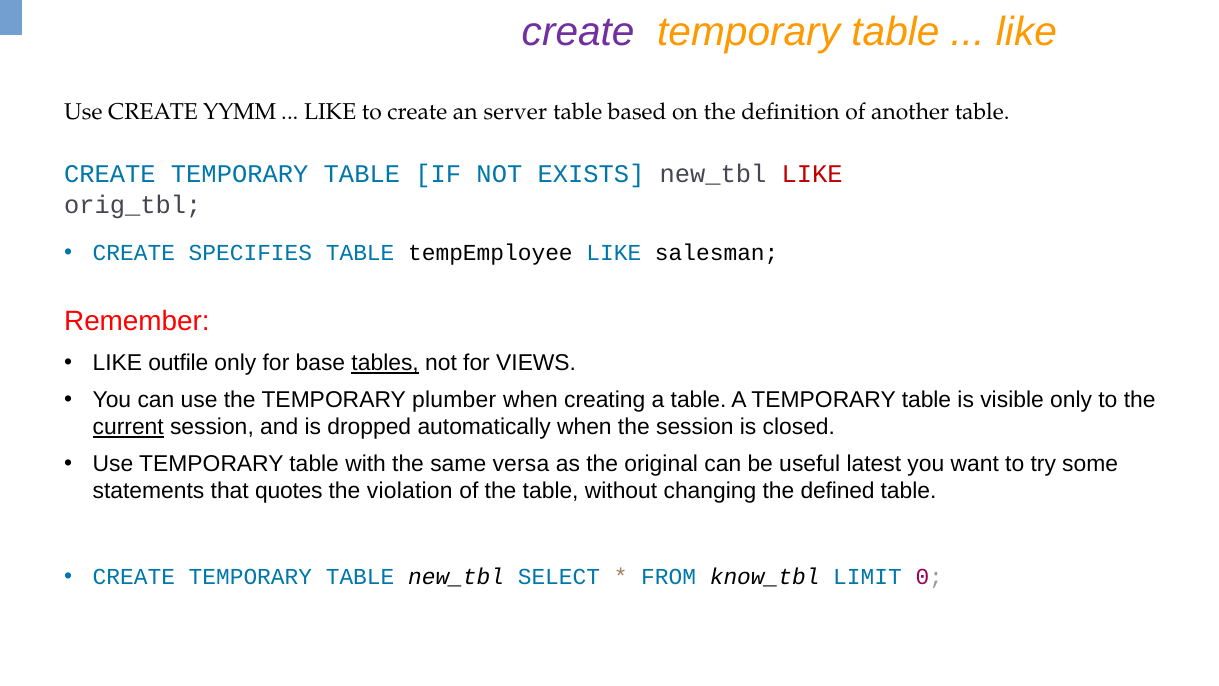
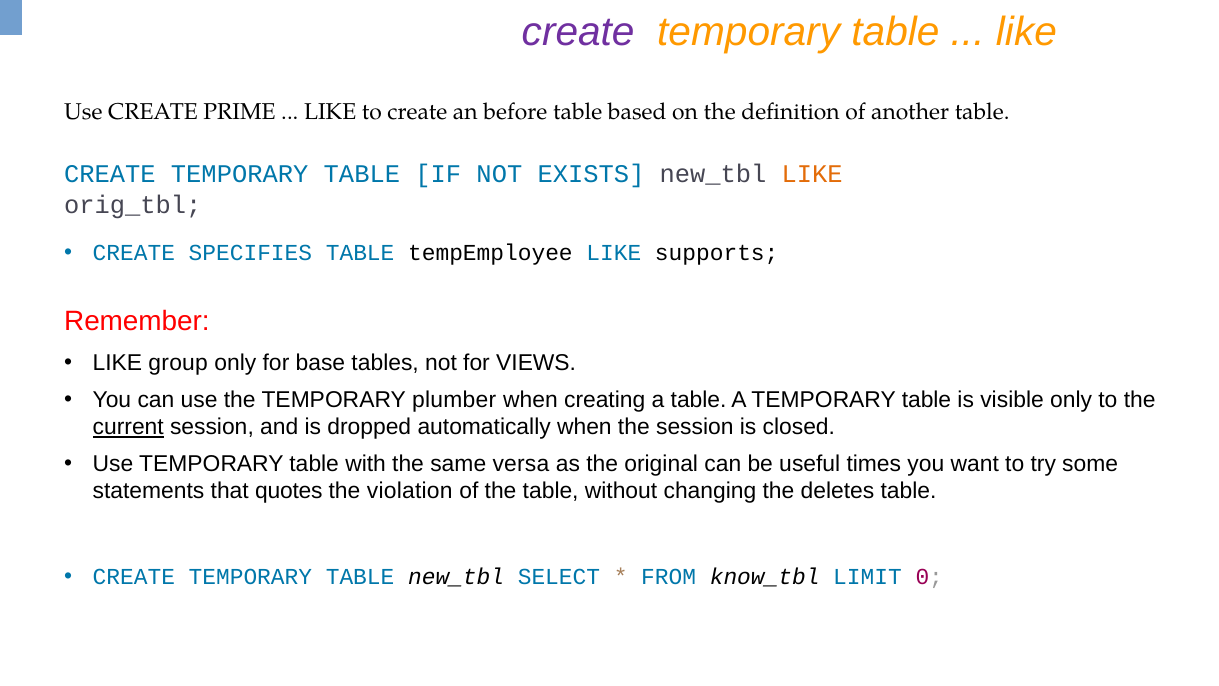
YYMM: YYMM -> PRIME (240, 112)
server: server -> before (515, 112)
LIKE colour: red -> orange (812, 174)
salesman: salesman -> supports (717, 253)
outfile: outfile -> group (178, 363)
tables underline: present -> none (385, 363)
latest: latest -> times (874, 464)
defined: defined -> deletes (837, 491)
